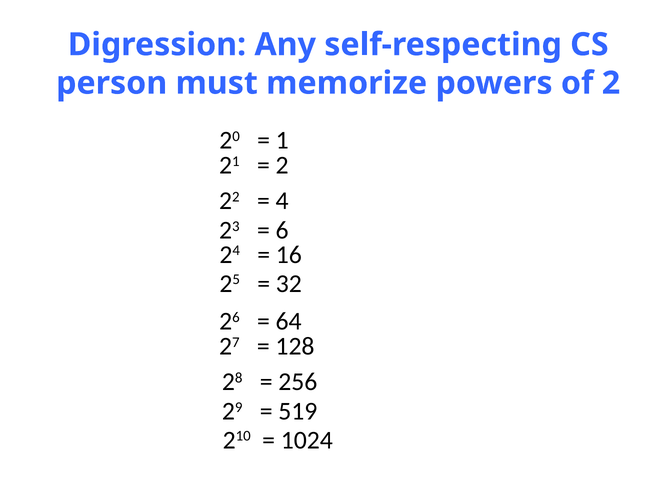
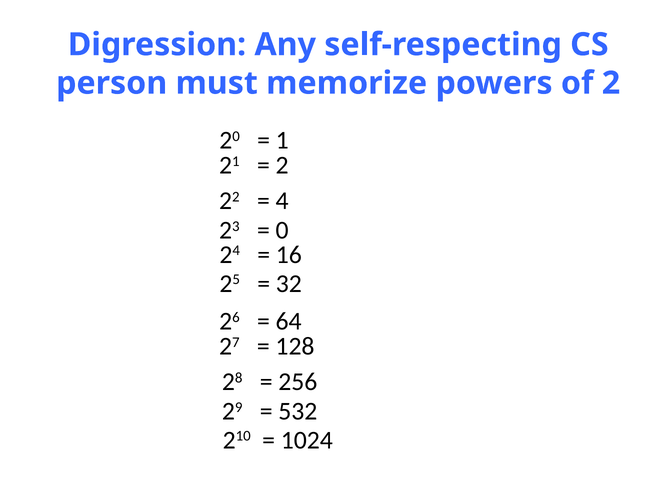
6: 6 -> 0 (282, 231)
519: 519 -> 532 (298, 412)
